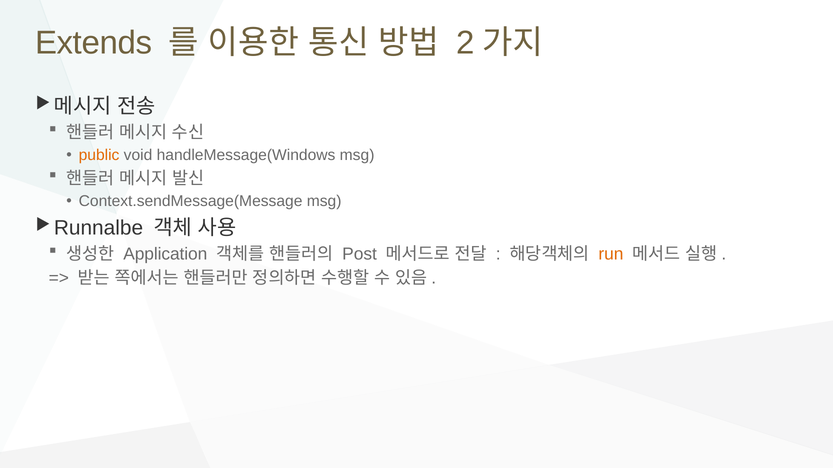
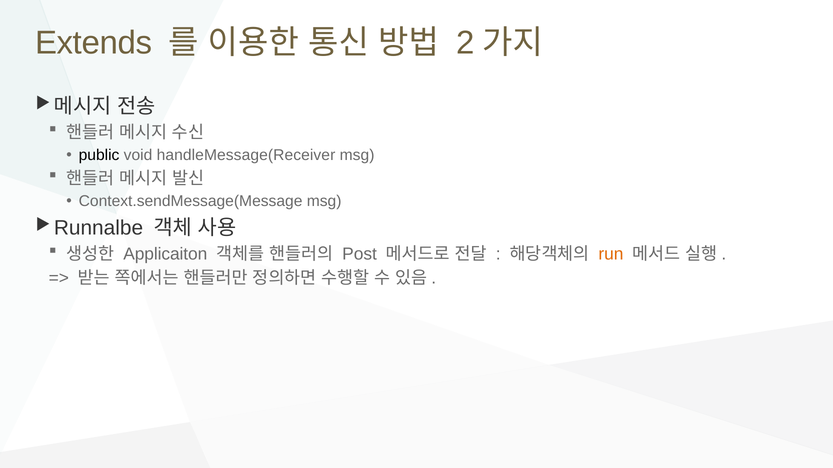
public colour: orange -> black (99, 155)
handleMessage(Windows: handleMessage(Windows -> handleMessage(Receiver (246, 155)
Application: Application -> Applicaiton (165, 254)
